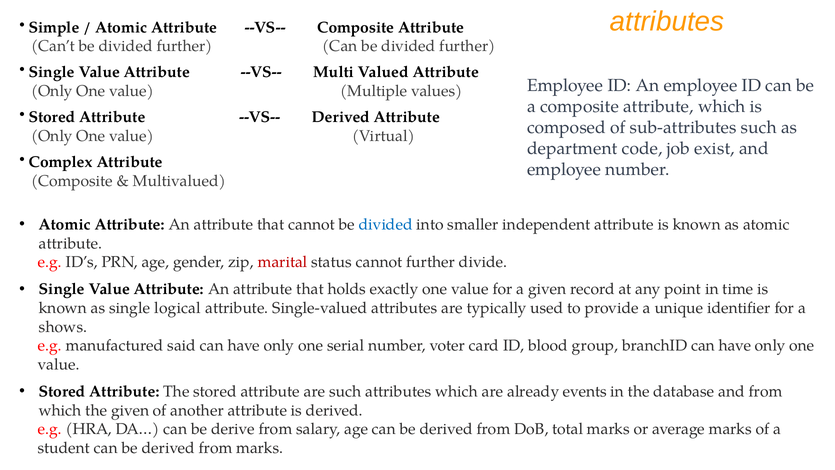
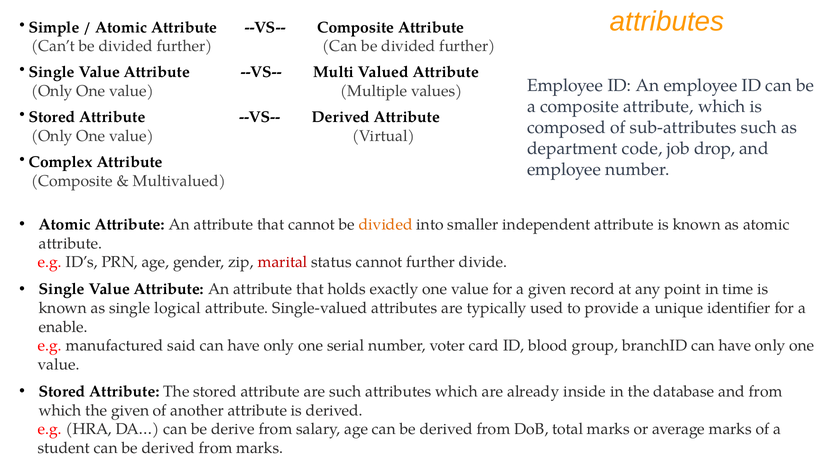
exist: exist -> drop (715, 148)
divided colour: blue -> orange (386, 224)
shows: shows -> enable (63, 327)
events: events -> inside (585, 391)
